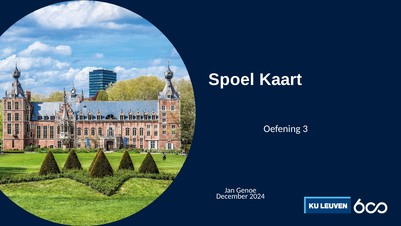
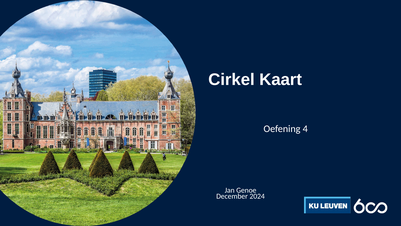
Spoel: Spoel -> Cirkel (231, 80)
3: 3 -> 4 (305, 128)
